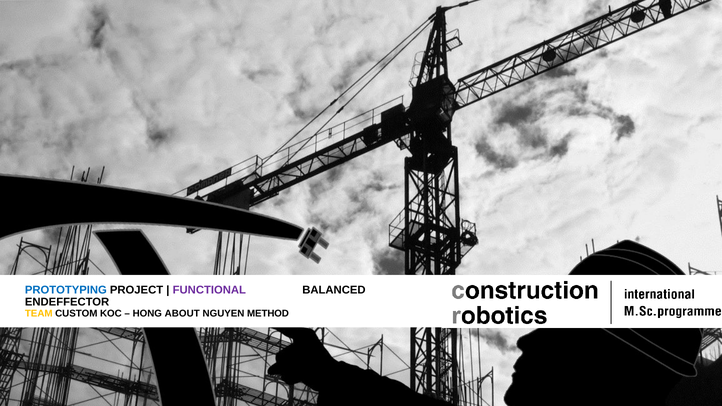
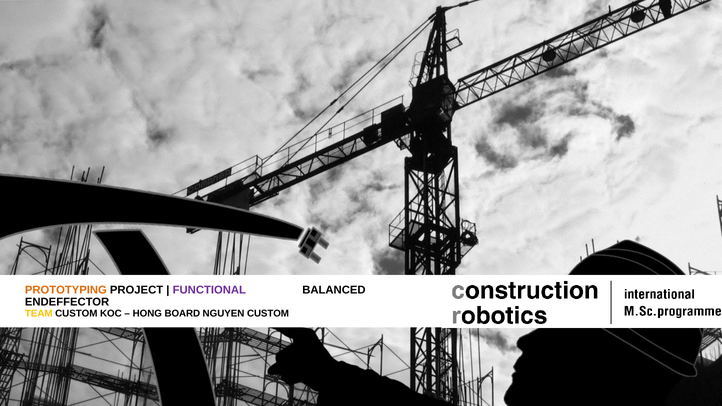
PROTOTYPING colour: blue -> orange (66, 290)
ABOUT: ABOUT -> BOARD (182, 314)
NGUYEN METHOD: METHOD -> CUSTOM (268, 314)
